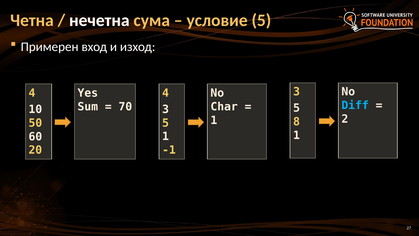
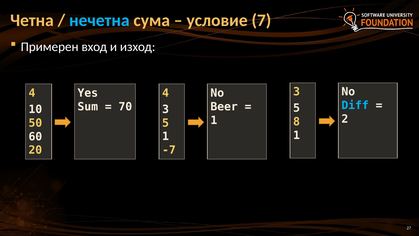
нечетна colour: white -> light blue (99, 20)
условие 5: 5 -> 7 (261, 20)
Char: Char -> Beer (224, 107)
-1: -1 -> -7 (169, 150)
